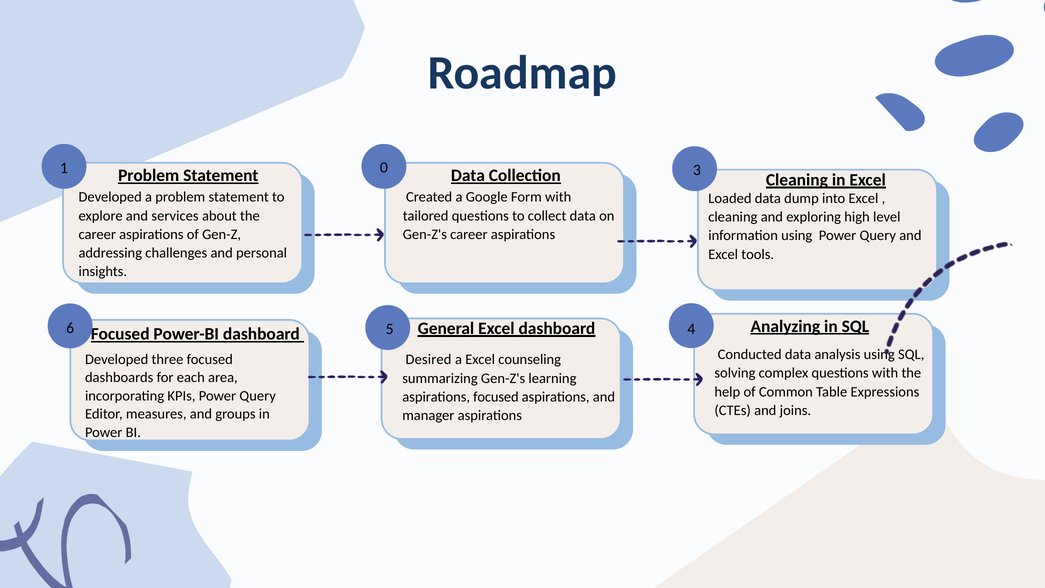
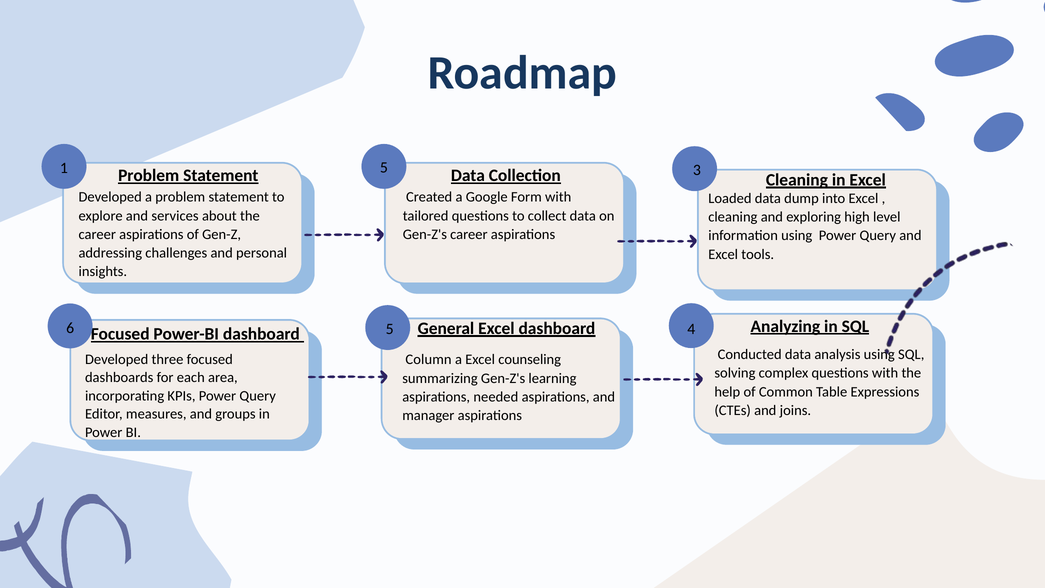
1 0: 0 -> 5 (384, 168)
Desired: Desired -> Column (429, 359)
aspirations focused: focused -> needed (496, 397)
